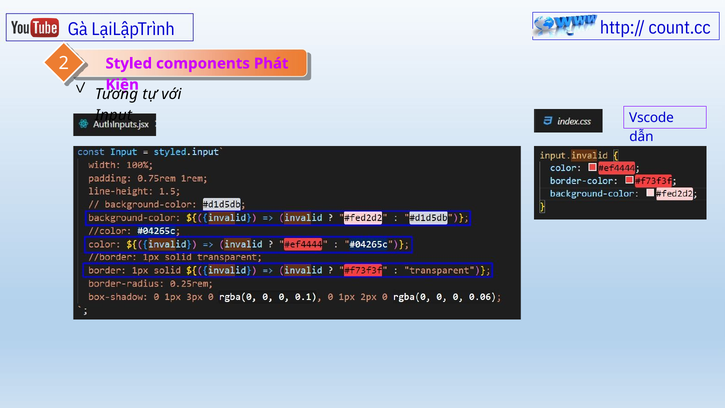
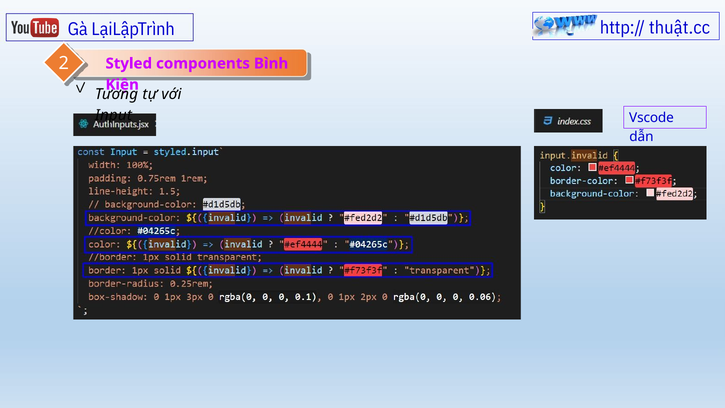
count.cc: count.cc -> thuật.cc (679, 28)
Phát: Phát -> Bình (271, 63)
